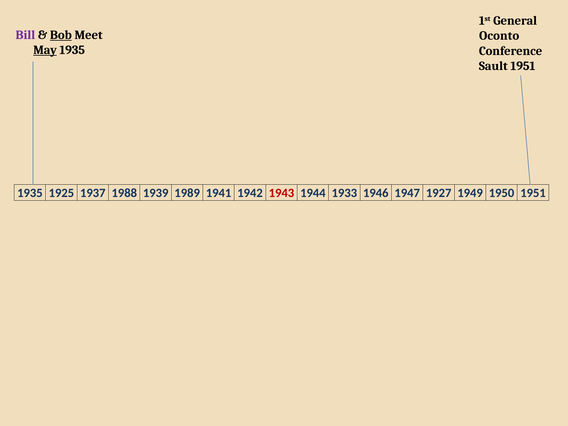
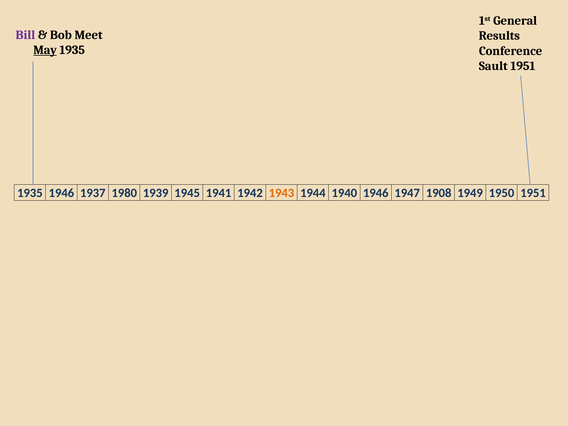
Bob underline: present -> none (61, 35)
Oconto: Oconto -> Results (499, 36)
1935 1925: 1925 -> 1946 (61, 193)
1988: 1988 -> 1980 (124, 193)
1989: 1989 -> 1945 (187, 193)
1943 colour: red -> orange (281, 193)
1933: 1933 -> 1940 (344, 193)
1927: 1927 -> 1908 (439, 193)
